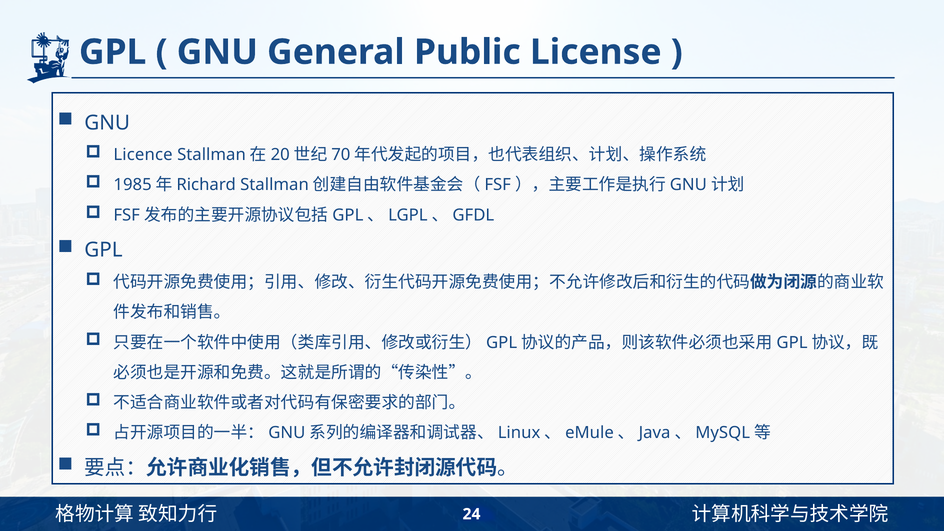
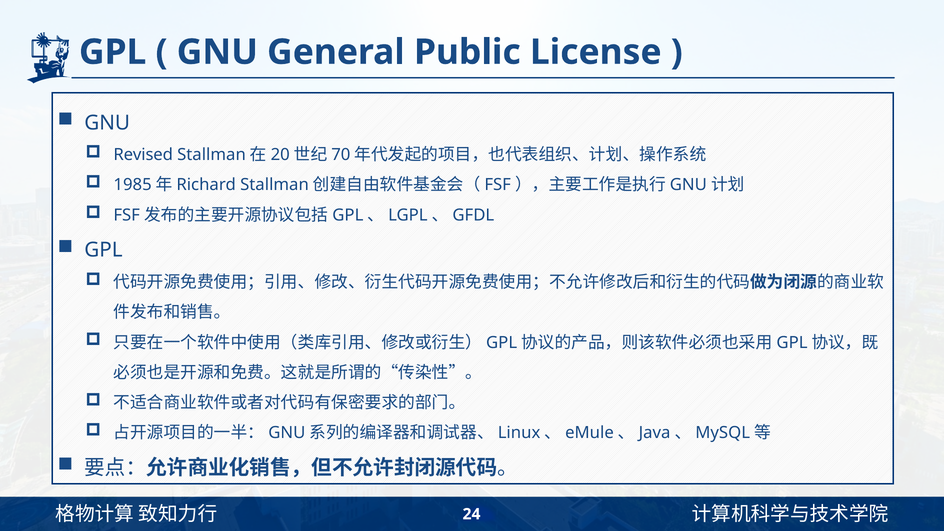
Licence: Licence -> Revised (143, 155)
